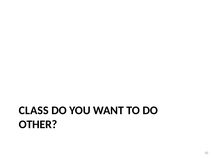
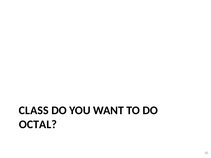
OTHER: OTHER -> OCTAL (38, 125)
